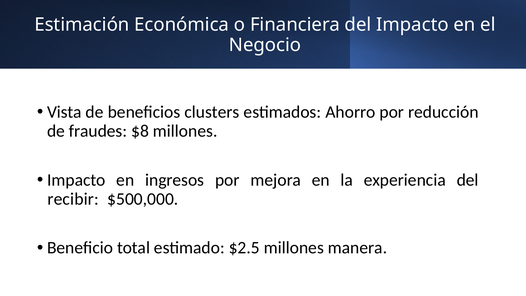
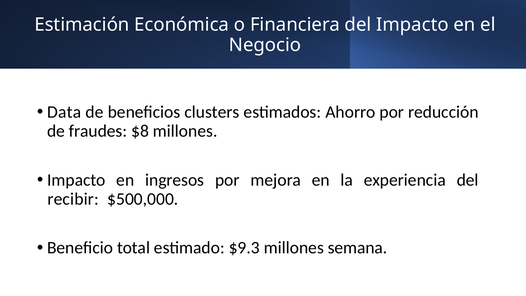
Vista: Vista -> Data (64, 112)
$2.5: $2.5 -> $9.3 (244, 248)
manera: manera -> semana (358, 248)
